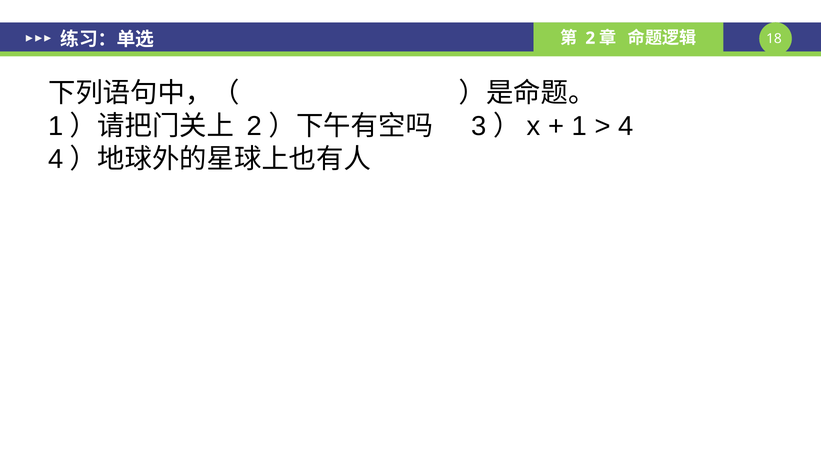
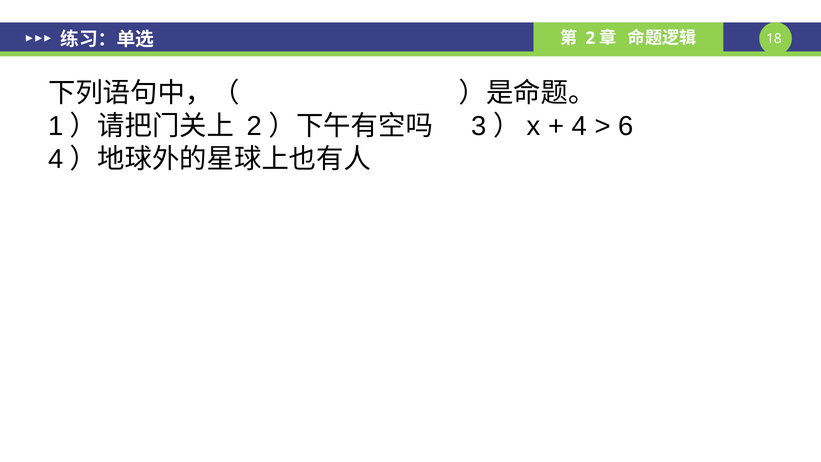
1: 1 -> 4 (579, 126)
4: 4 -> 6 (626, 126)
